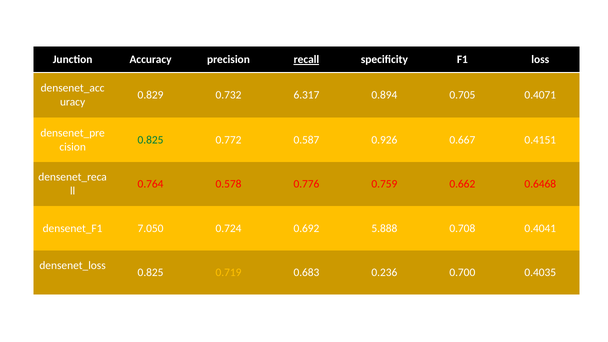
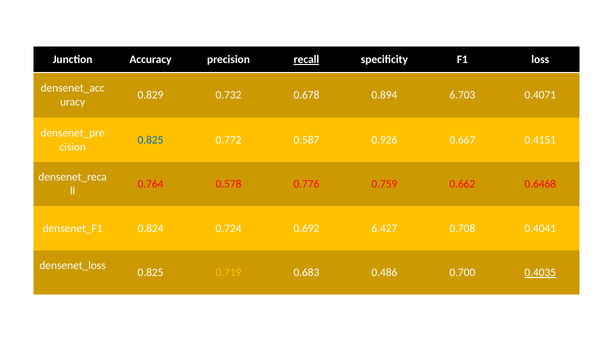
6.317: 6.317 -> 0.678 (306, 95)
0.705: 0.705 -> 6.703 (462, 95)
0.825 colour: green -> blue (151, 140)
7.050: 7.050 -> 0.824 (151, 228)
5.888: 5.888 -> 6.427 (384, 228)
0.236: 0.236 -> 0.486 (384, 273)
0.4035 underline: none -> present (540, 273)
